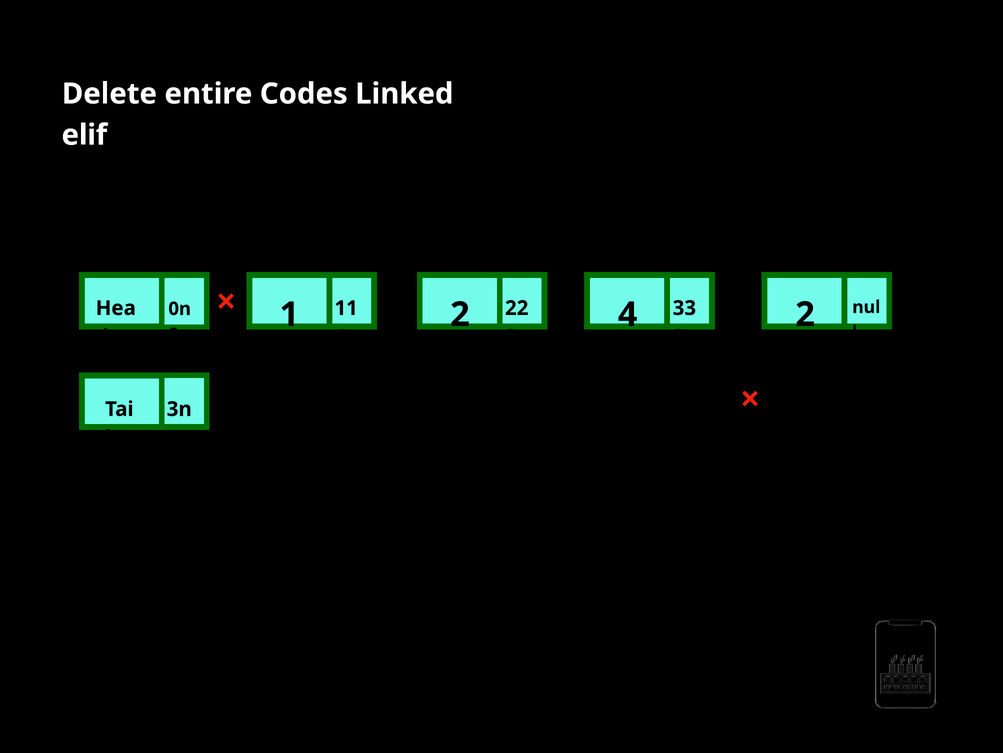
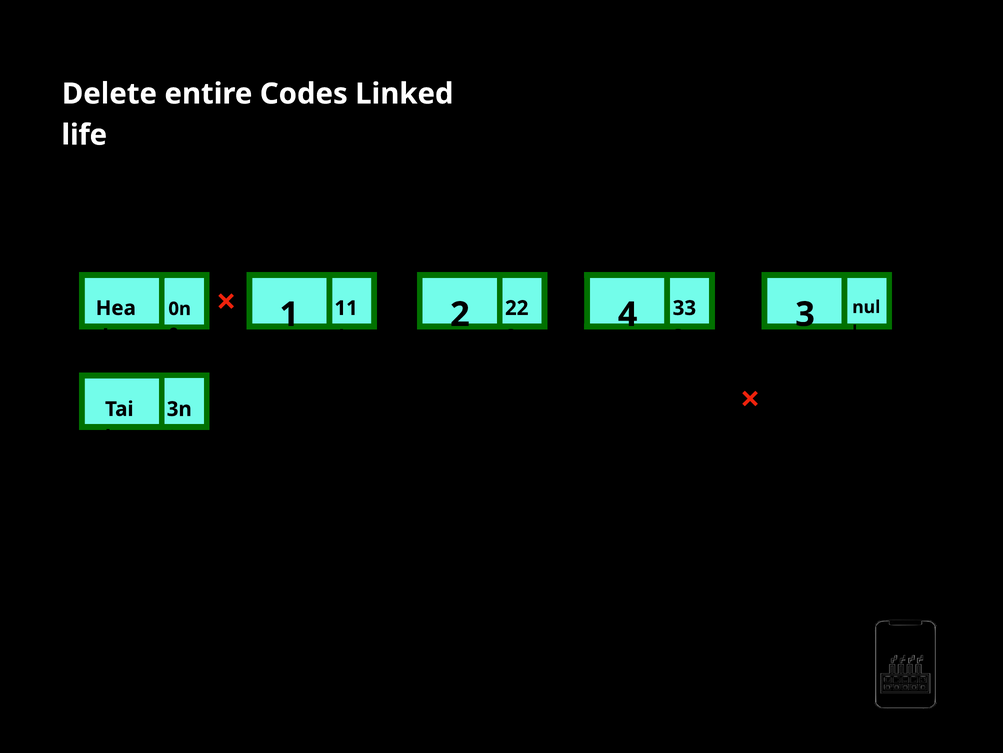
elif: elif -> life (84, 135)
4 2: 2 -> 3 (805, 315)
